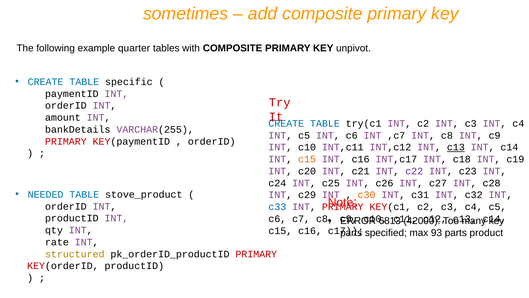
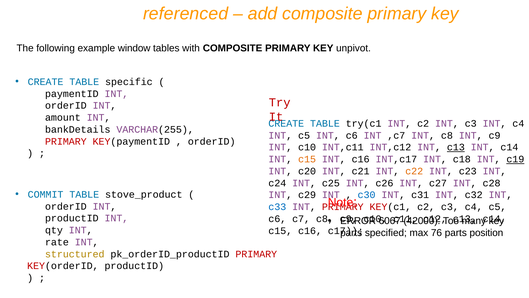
sometimes: sometimes -> referenced (186, 14)
quarter: quarter -> window (134, 48)
c19 underline: none -> present (515, 159)
c22 colour: purple -> orange (414, 171)
NEEDED: NEEDED -> COMMIT (46, 194)
c30 colour: orange -> blue (367, 195)
6813: 6813 -> 6067 (390, 221)
93: 93 -> 76 (437, 233)
product: product -> position (486, 233)
